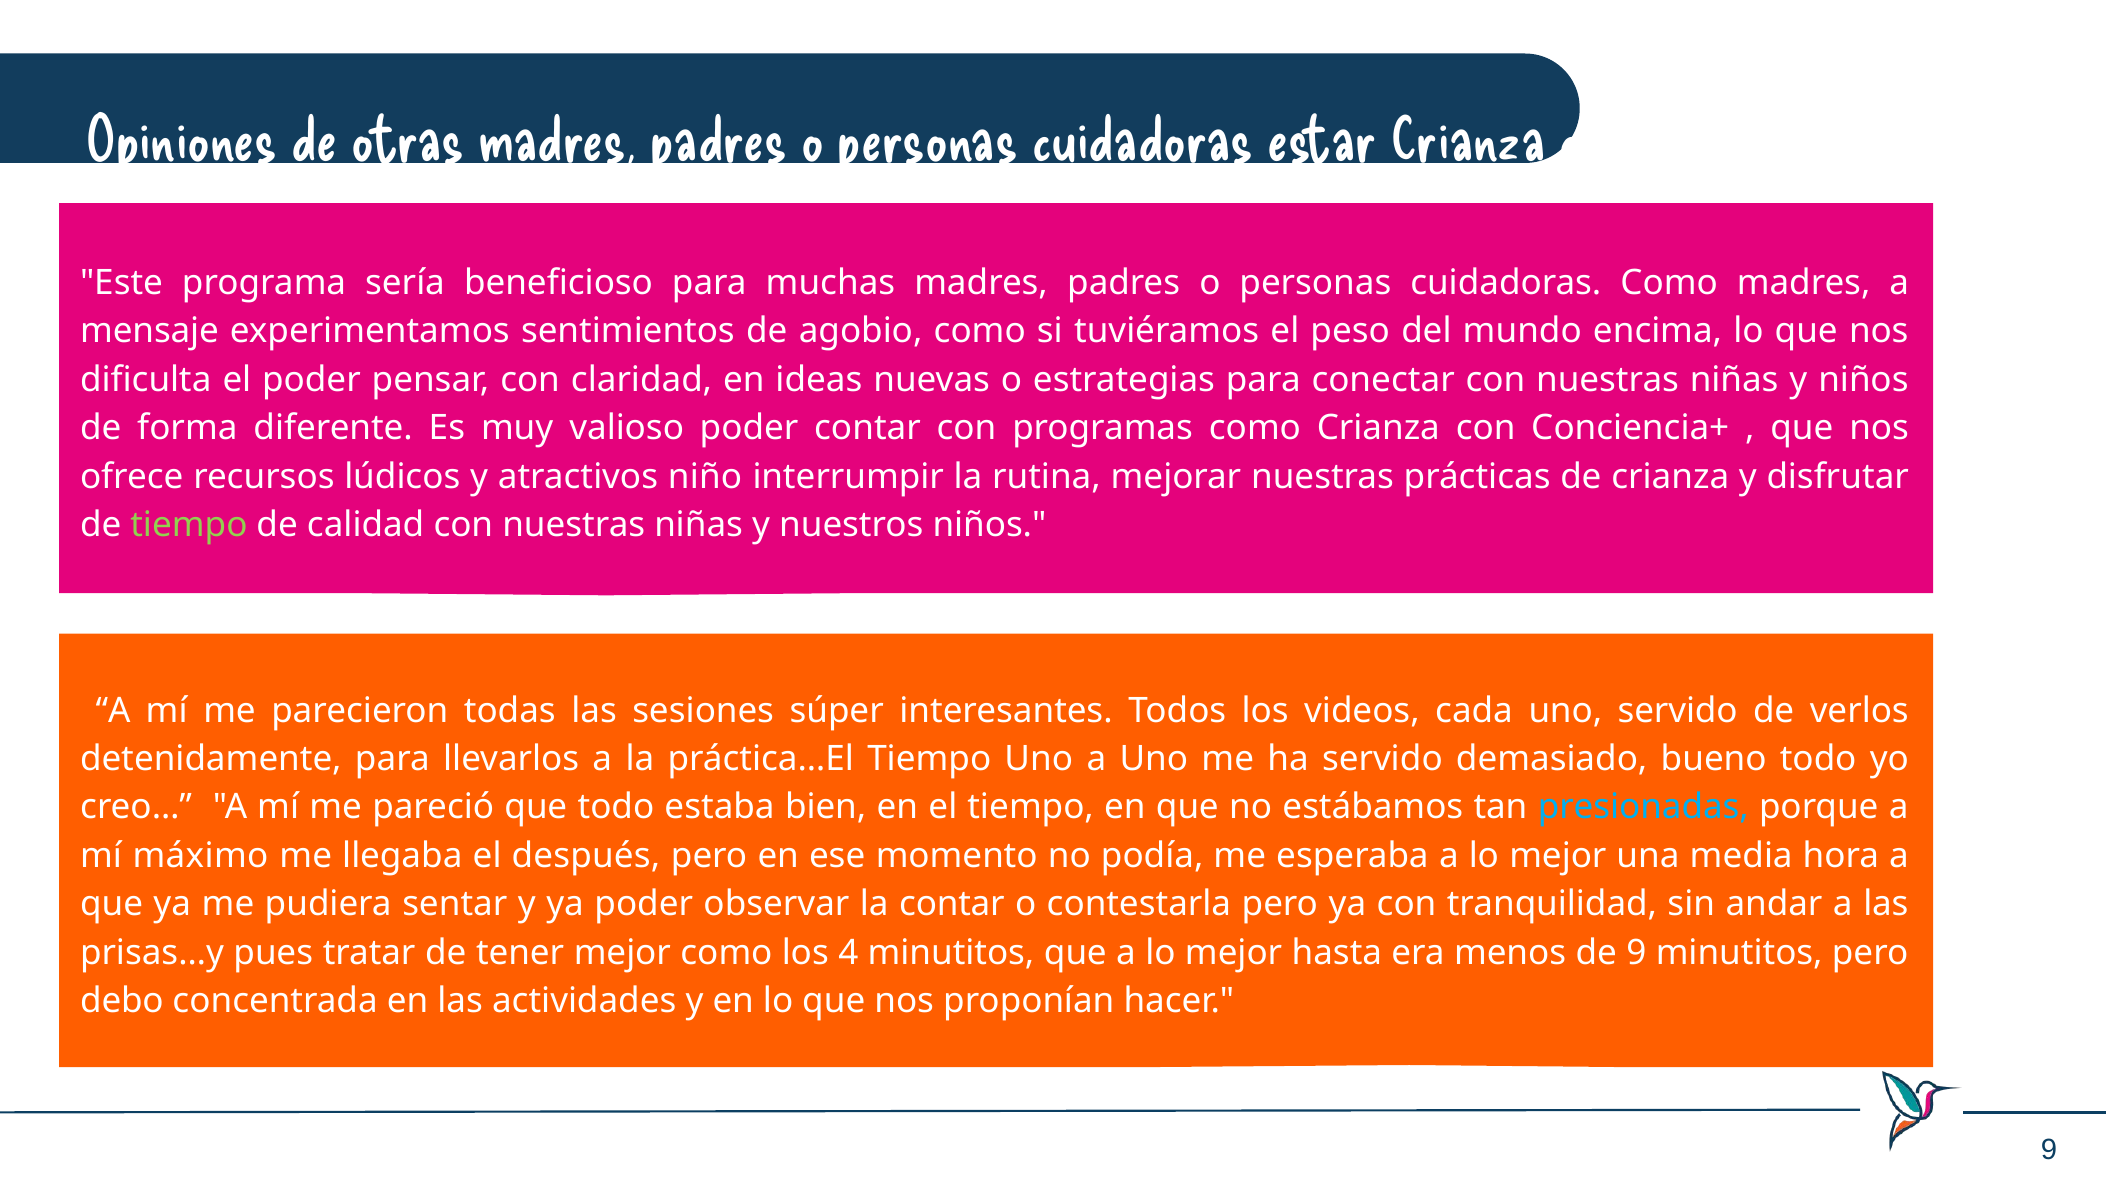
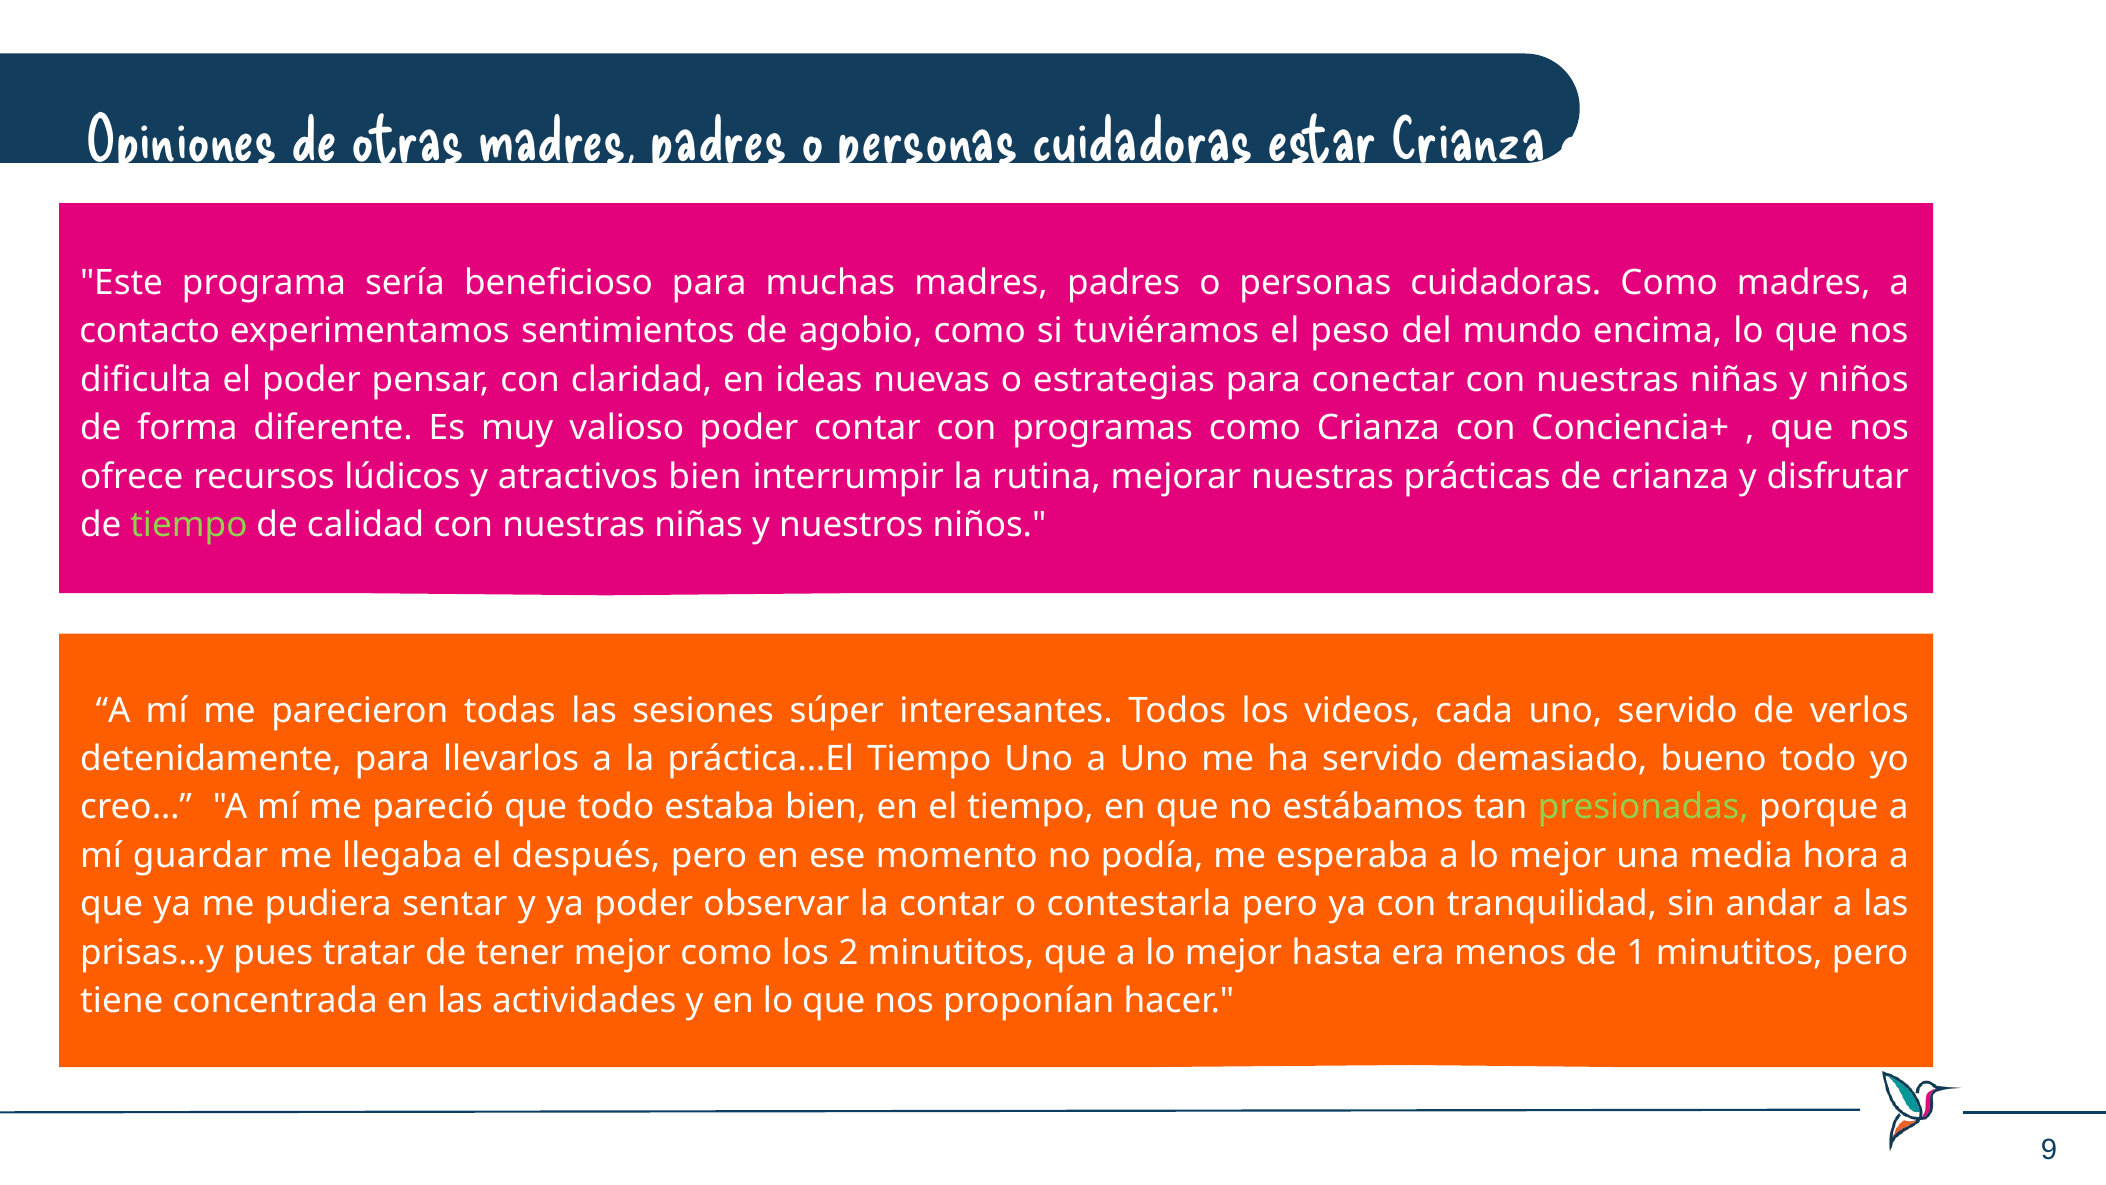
mensaje: mensaje -> contacto (150, 331)
atractivos niño: niño -> bien (705, 476)
presionadas colour: light blue -> light green (1643, 807)
máximo: máximo -> guardar (200, 856)
4: 4 -> 2 (848, 952)
de 9: 9 -> 1 (1637, 952)
debo: debo -> tiene (122, 1001)
